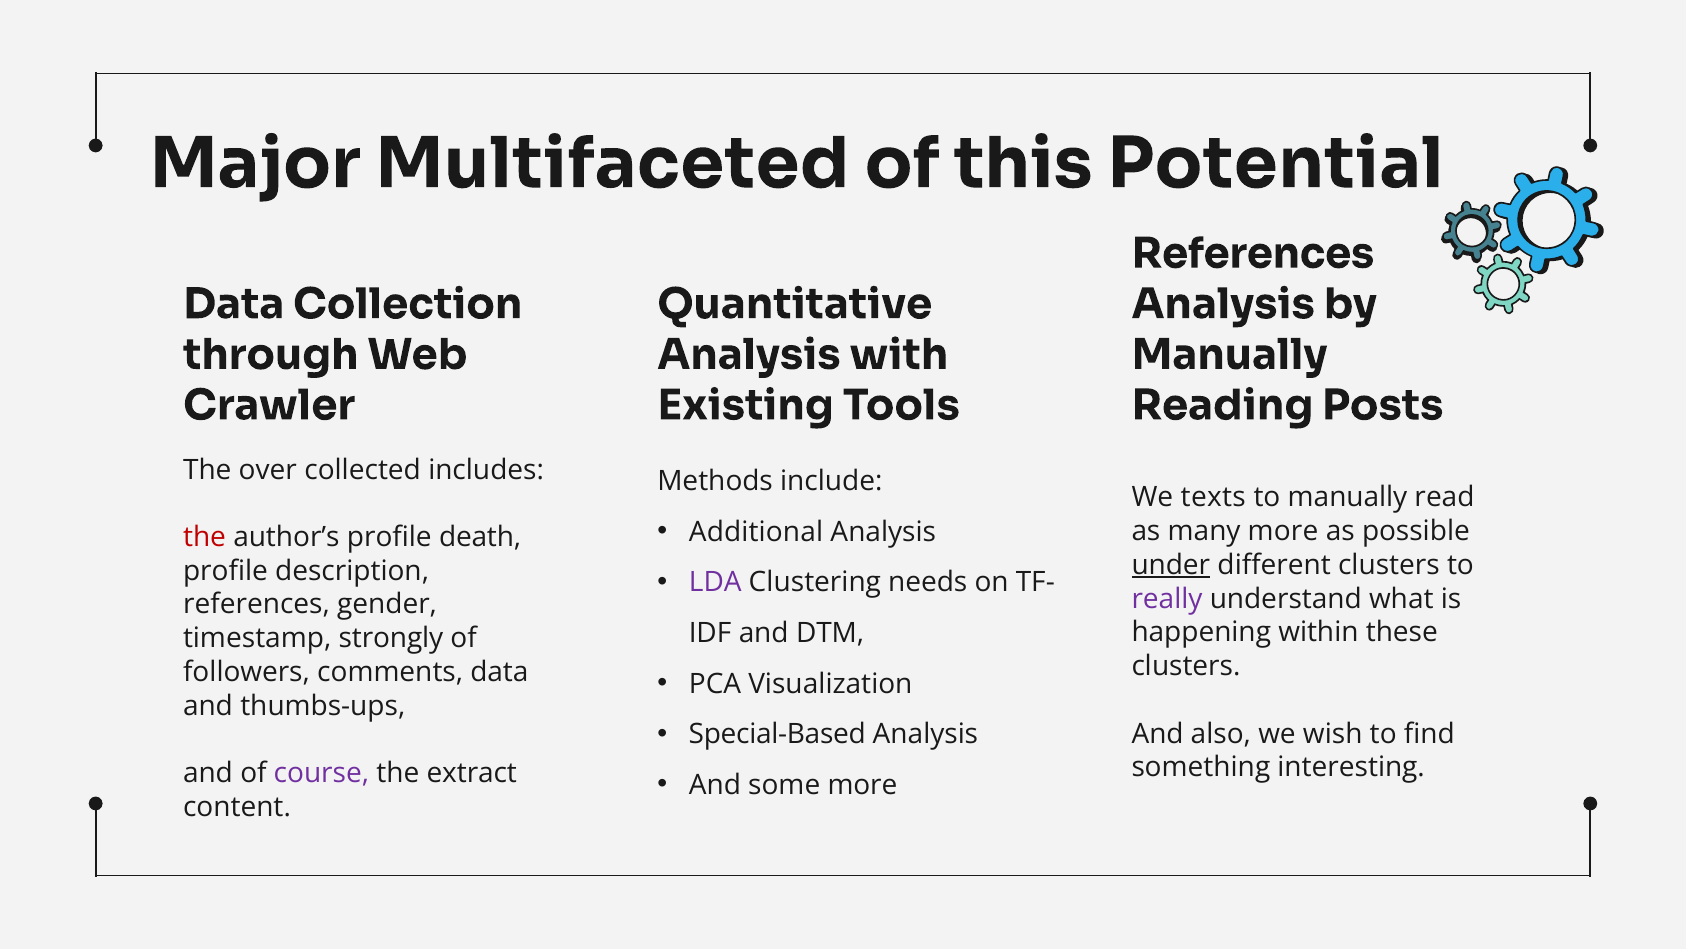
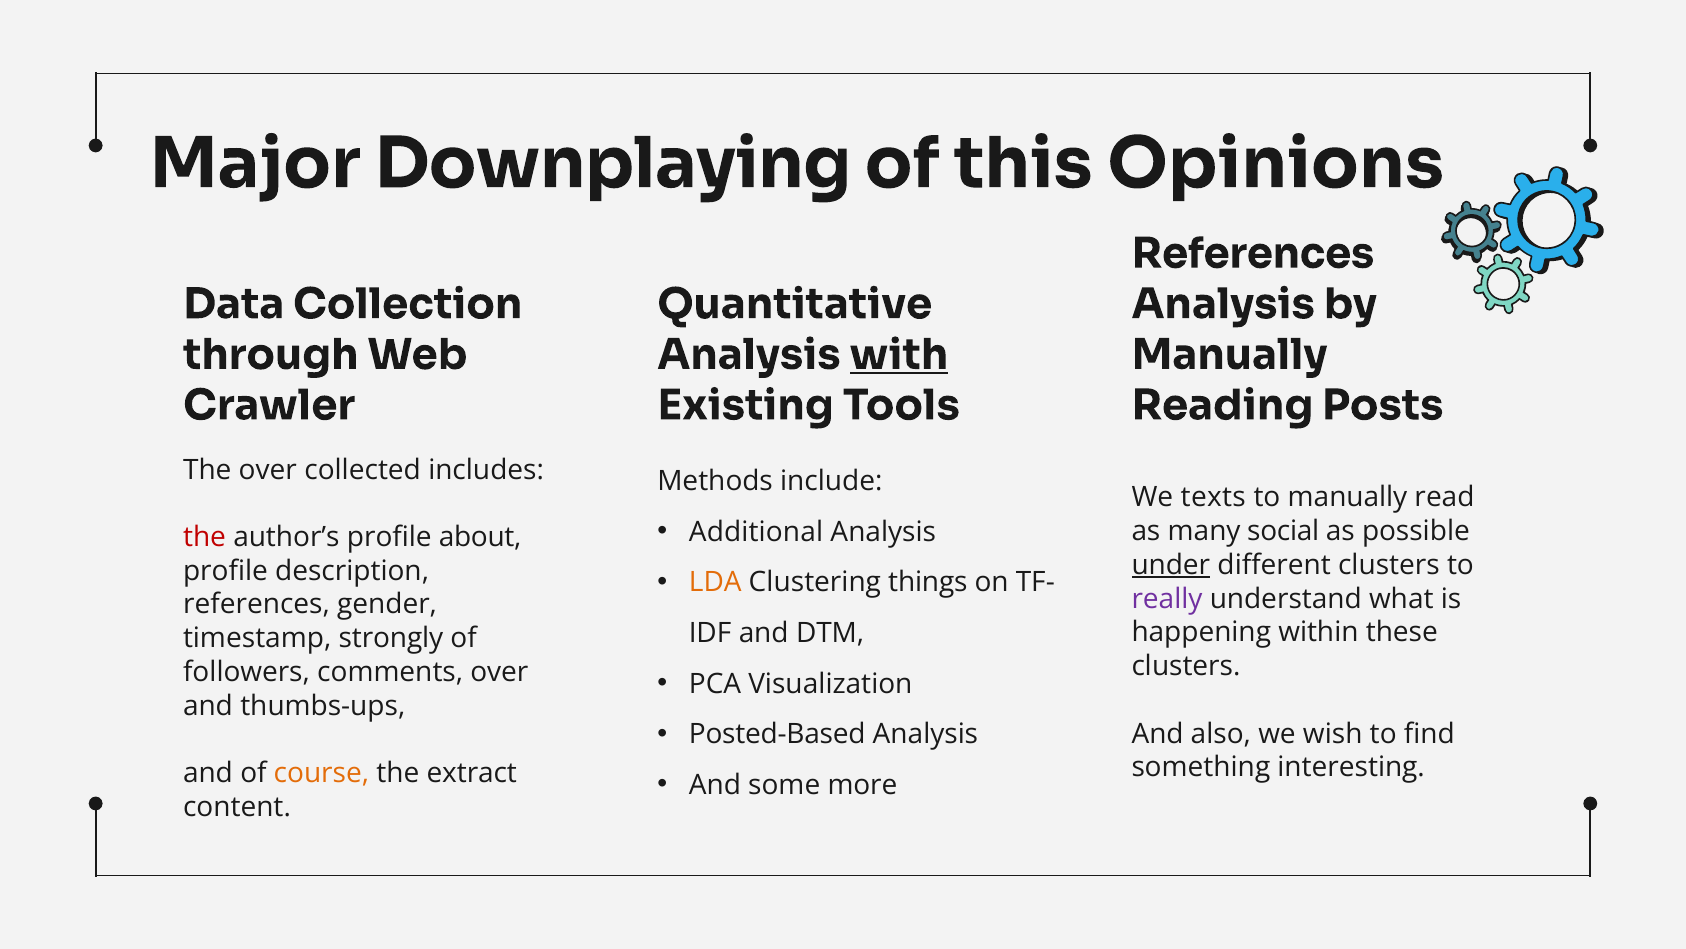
Multifaceted: Multifaceted -> Downplaying (613, 164)
Potential: Potential -> Opinions (1276, 164)
with underline: none -> present (899, 355)
many more: more -> social (1283, 531)
death: death -> about (480, 537)
LDA colour: purple -> orange (715, 582)
needs: needs -> things (928, 582)
comments data: data -> over (499, 672)
Special-Based: Special-Based -> Posted-Based (777, 734)
course colour: purple -> orange (321, 773)
